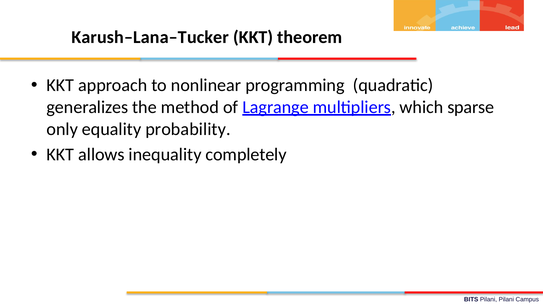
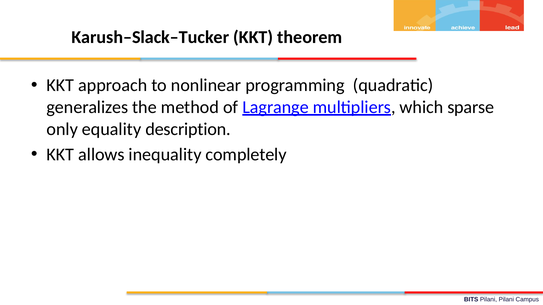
Karush–Lana–Tucker: Karush–Lana–Tucker -> Karush–Slack–Tucker (150, 37)
probability: probability -> description (188, 129)
